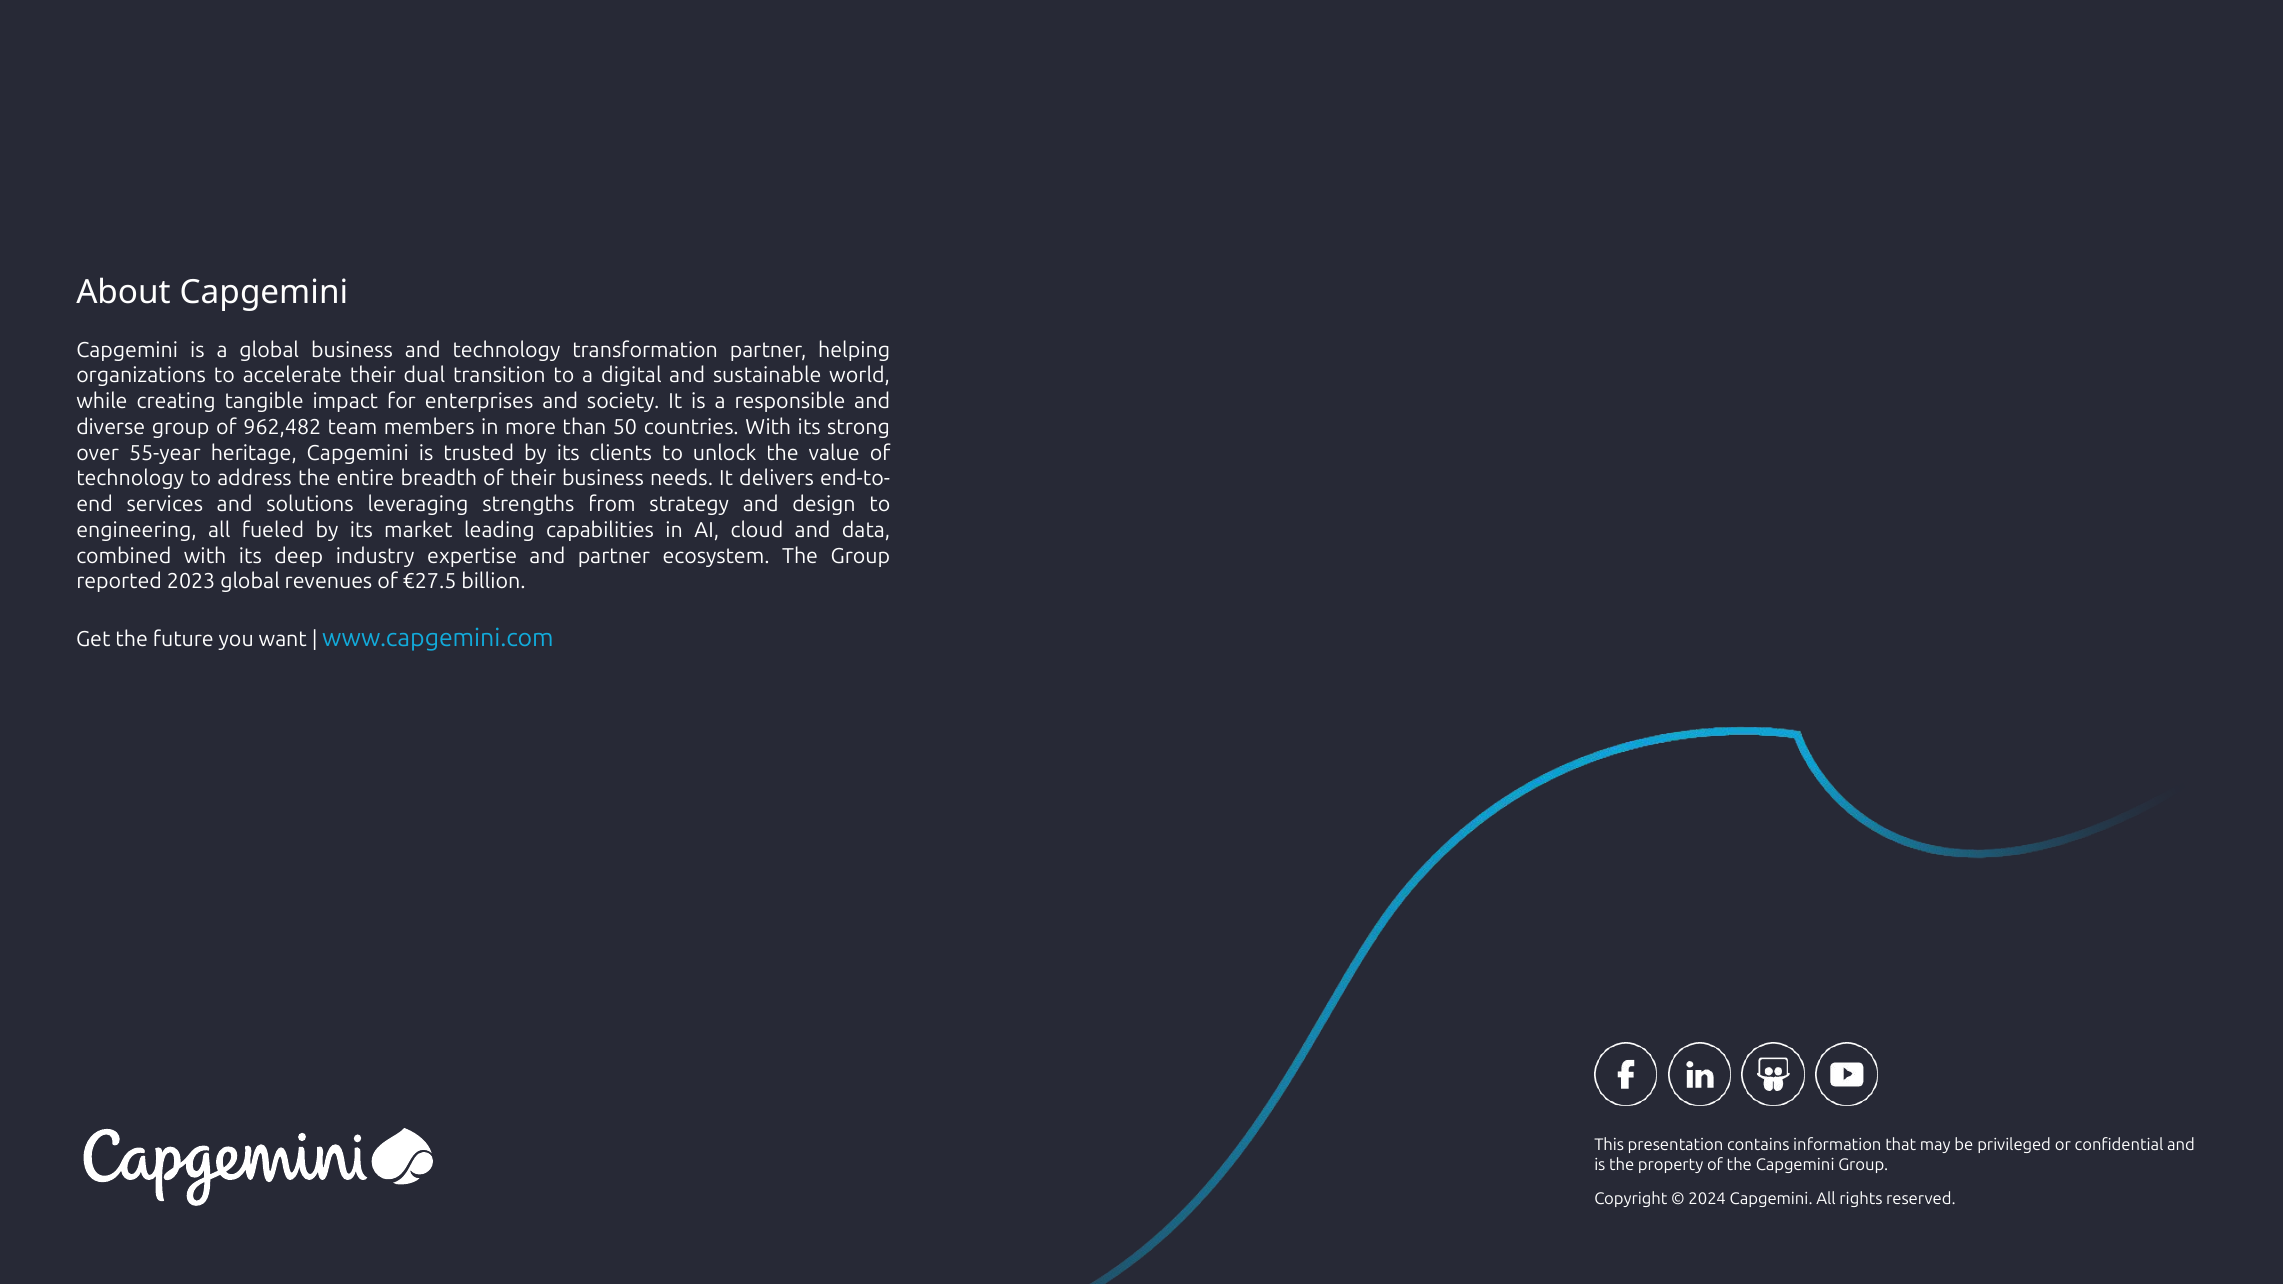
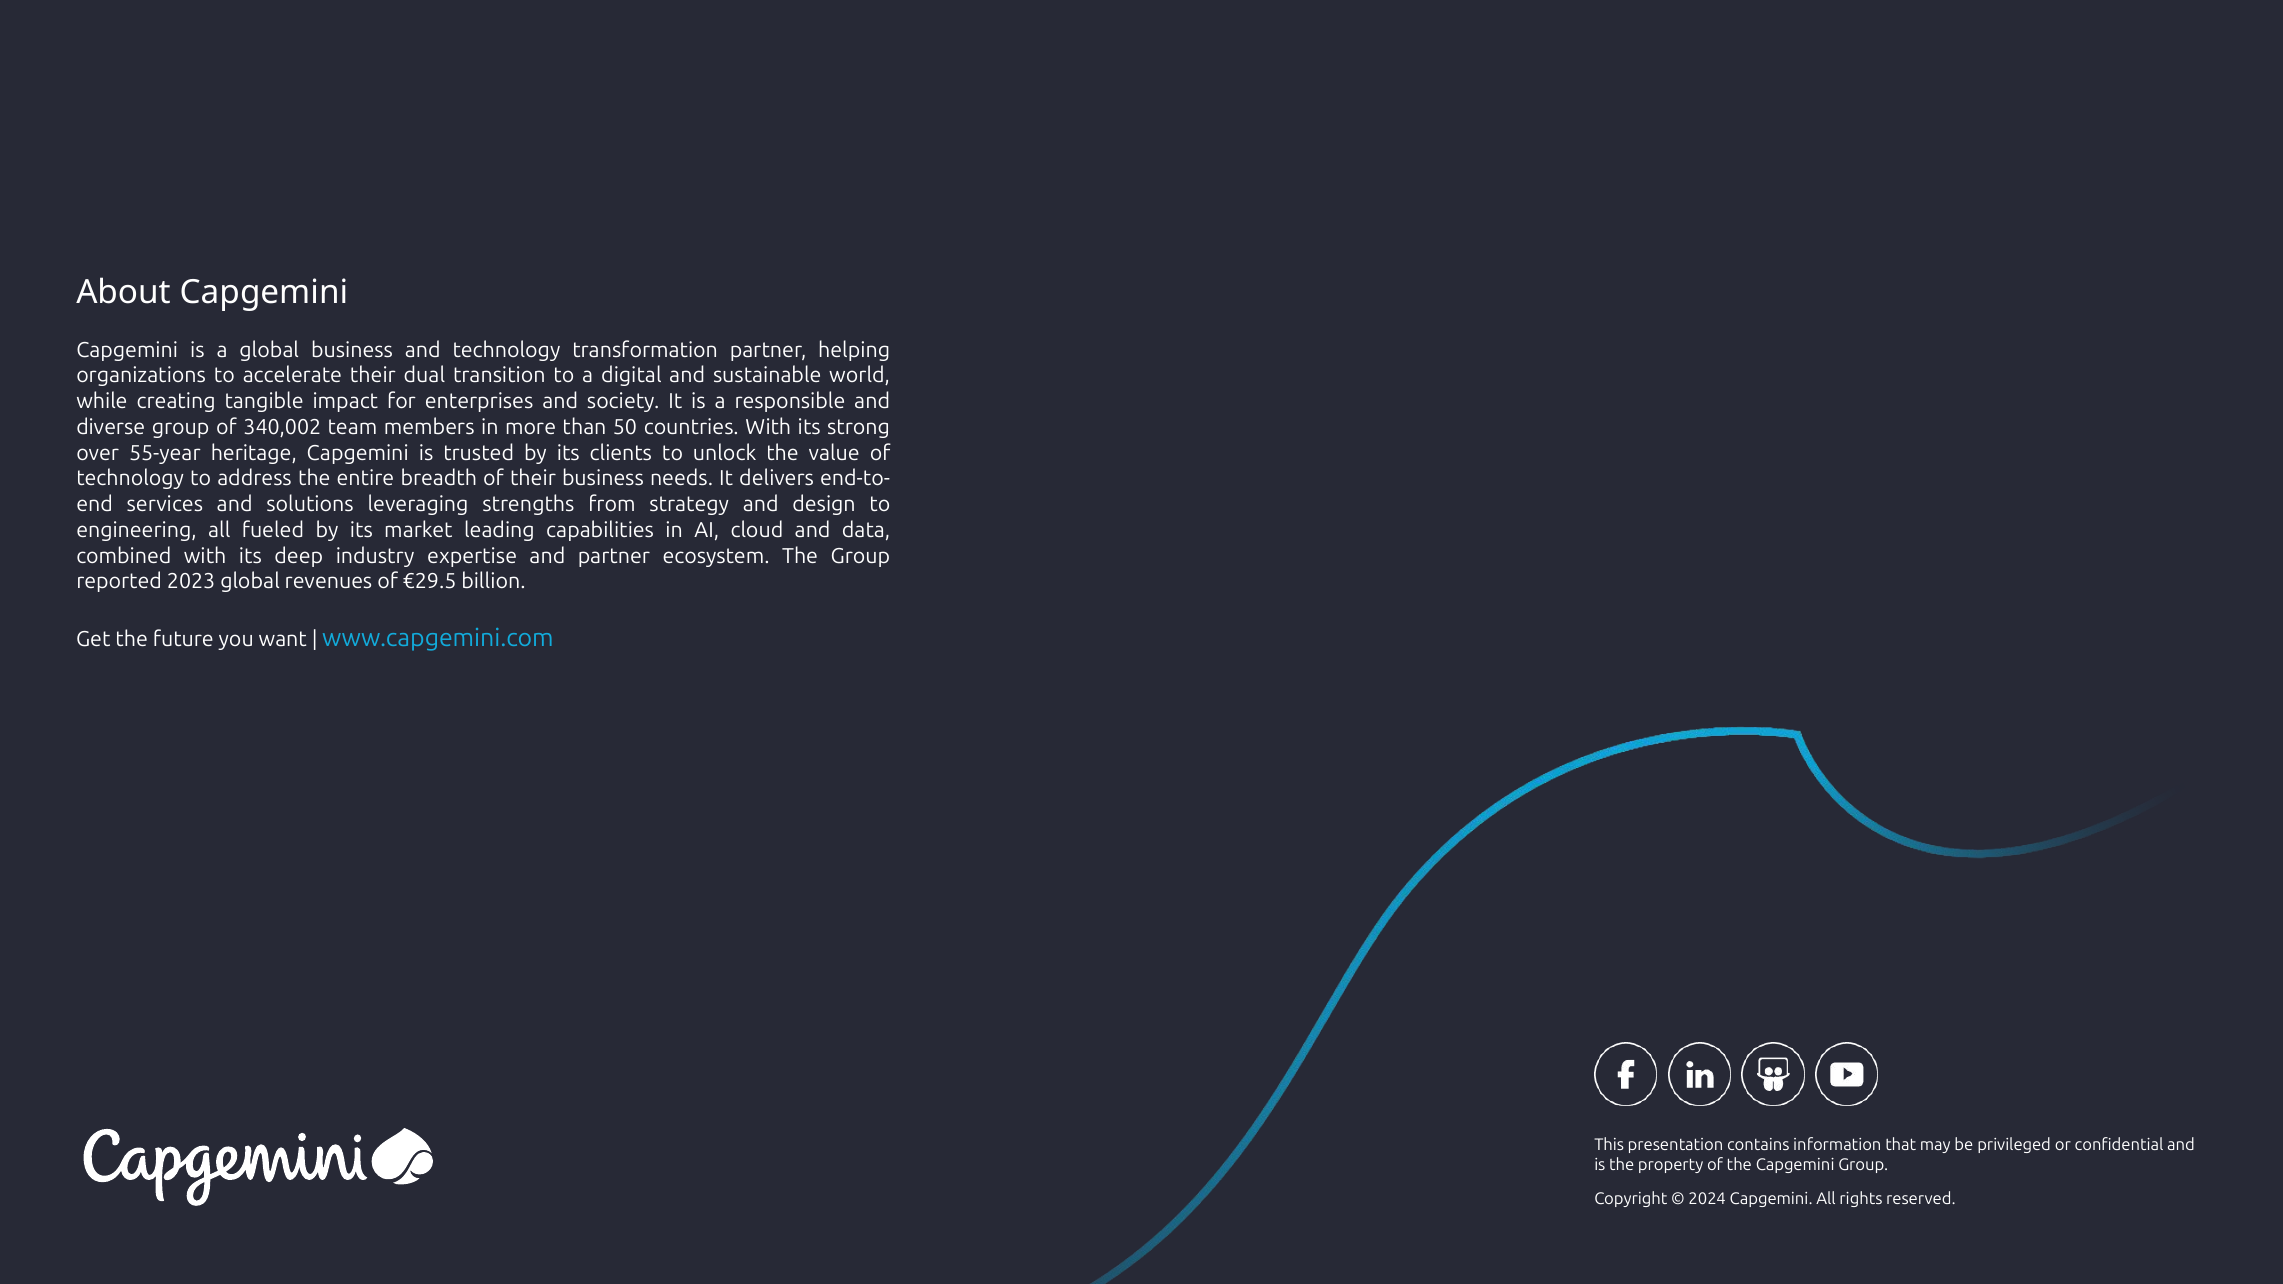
962,482: 962,482 -> 340,002 (282, 427)
€27.5: €27.5 -> €29.5 (430, 582)
